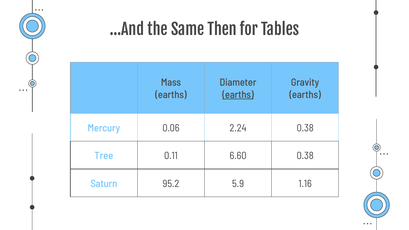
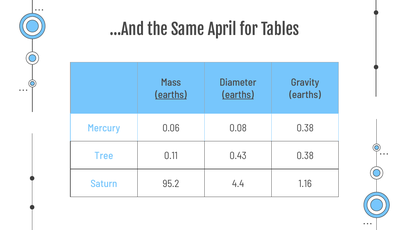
Then: Then -> April (222, 30)
earths underline: none -> present (171, 95)
2.24: 2.24 -> 0.08 (238, 128)
6.60: 6.60 -> 0.43 (238, 156)
5.9: 5.9 -> 4.4 (238, 184)
